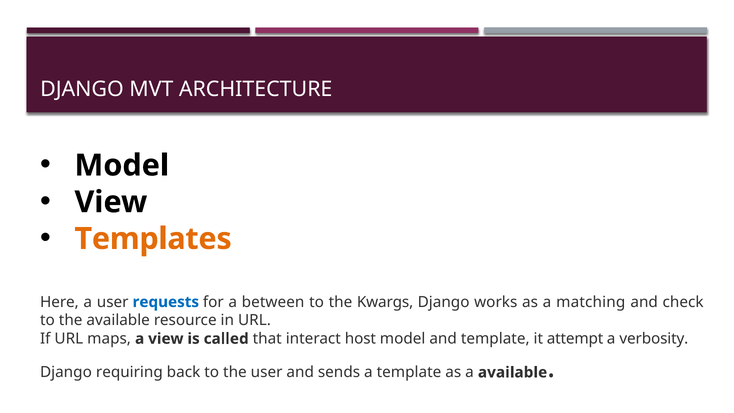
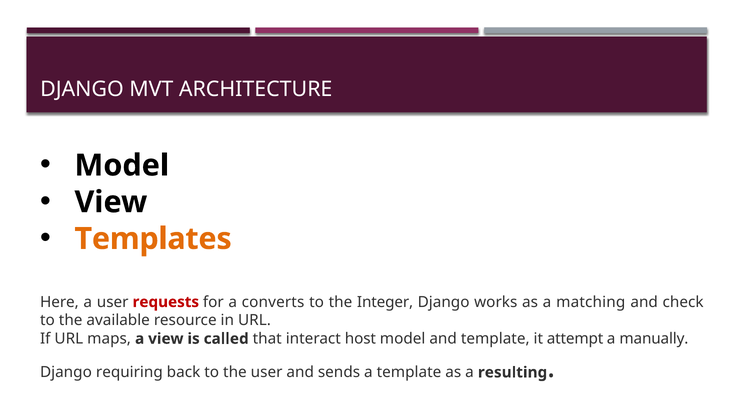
requests colour: blue -> red (166, 302)
between: between -> converts (273, 302)
Kwargs: Kwargs -> Integer (385, 302)
verbosity: verbosity -> manually (654, 339)
a available: available -> resulting (513, 372)
